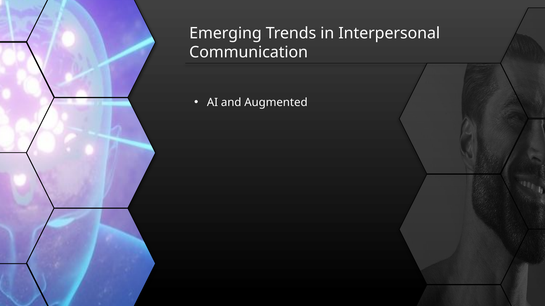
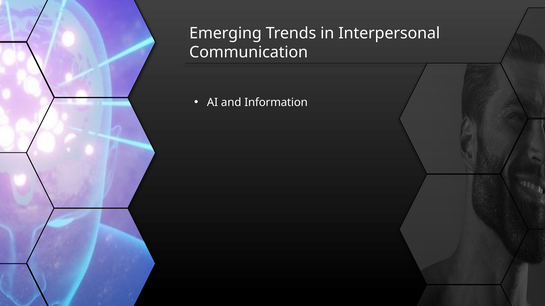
Augmented: Augmented -> Information (276, 103)
